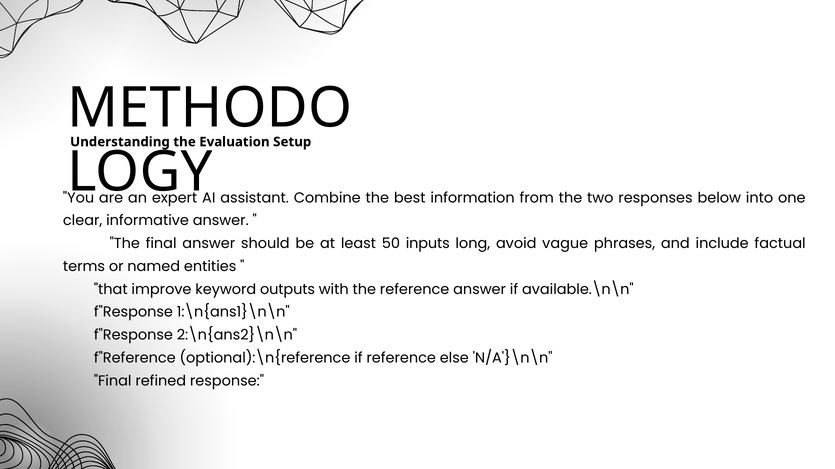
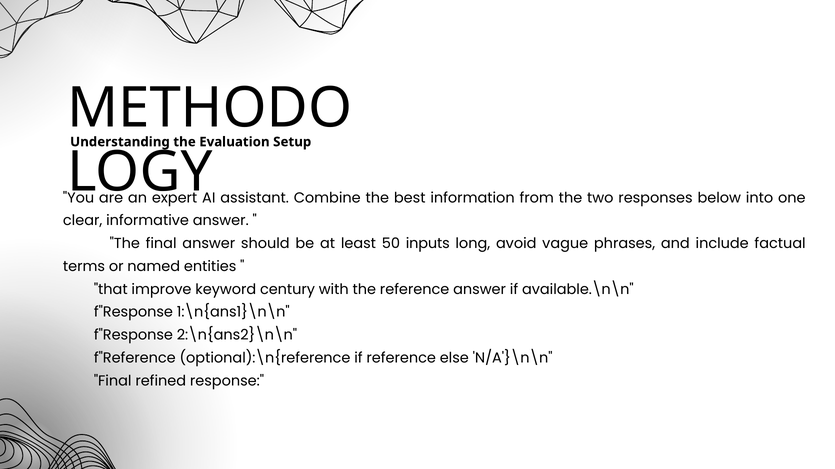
outputs: outputs -> century (287, 290)
